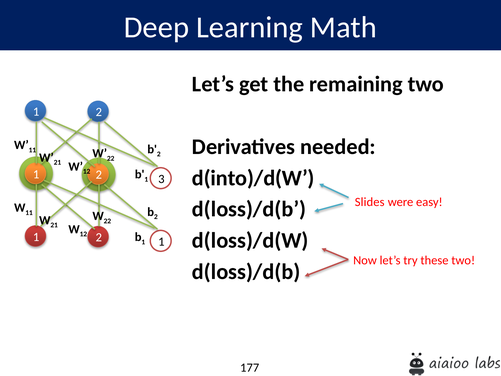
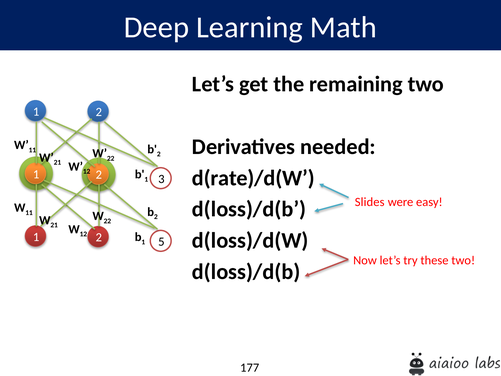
d(into)/d(W: d(into)/d(W -> d(rate)/d(W (253, 178)
1: 1 -> 5 (161, 242)
